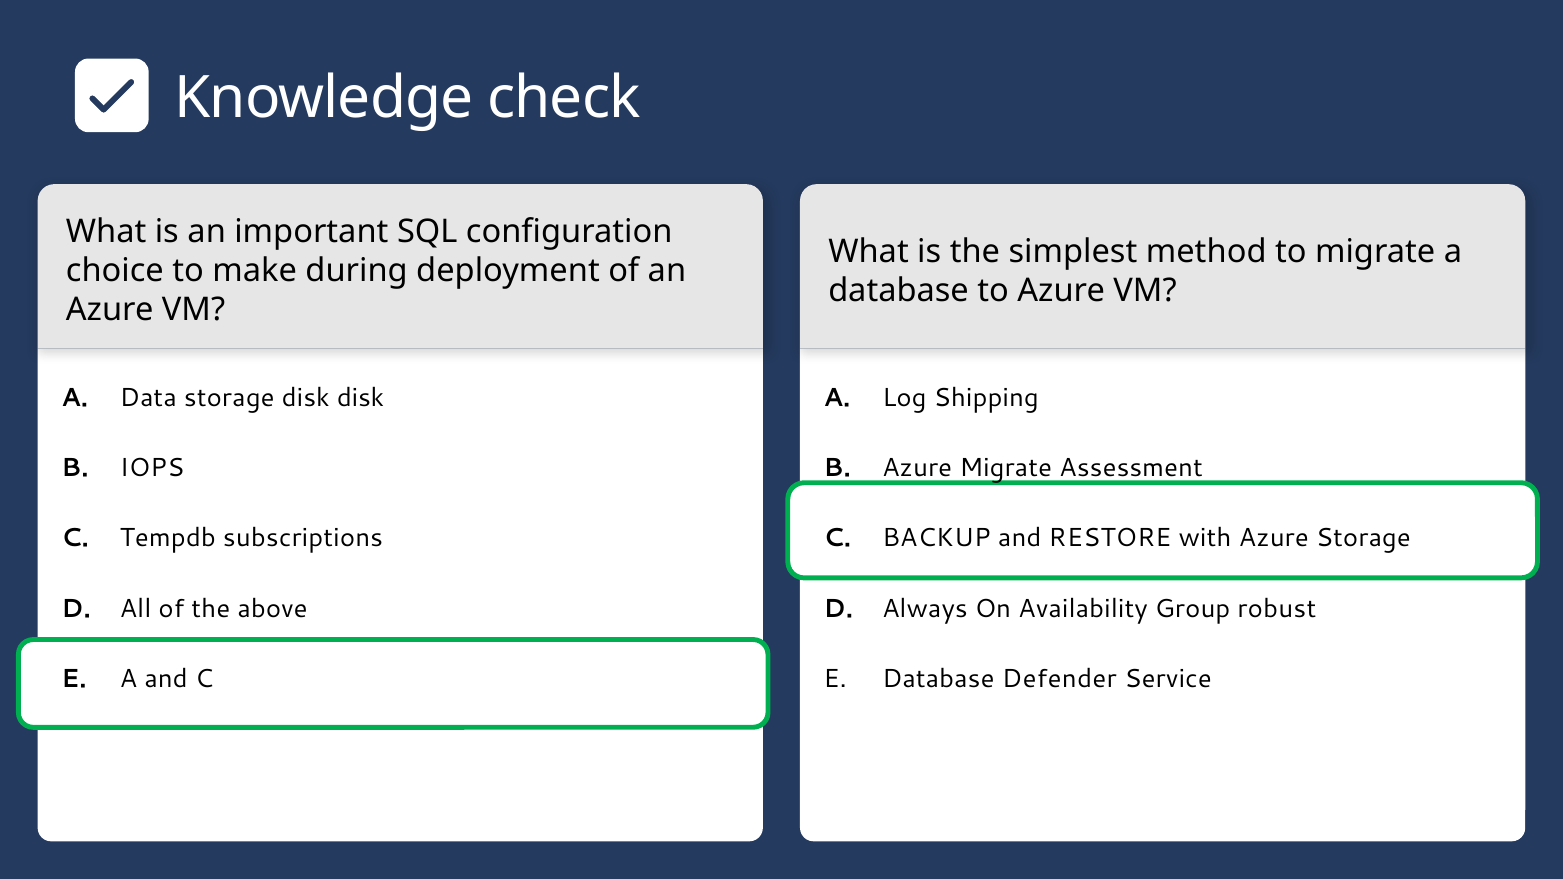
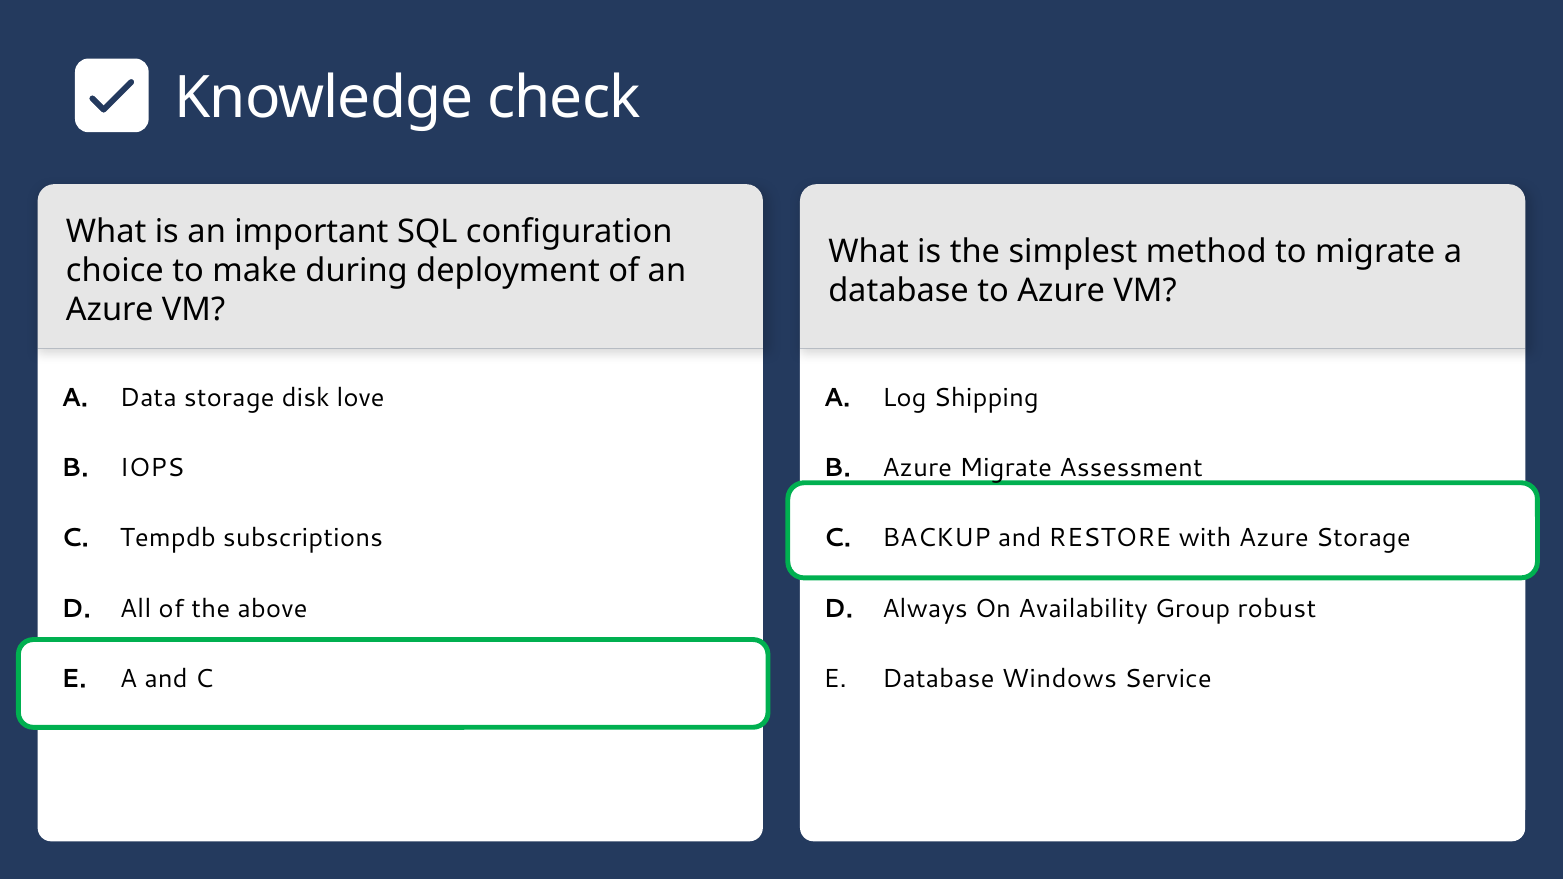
disk disk: disk -> love (361, 398)
Defender: Defender -> Windows (1059, 679)
